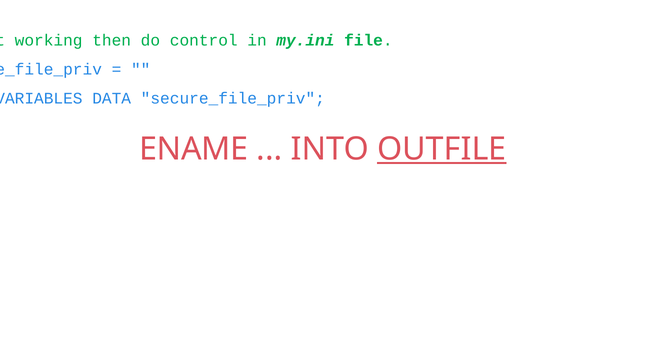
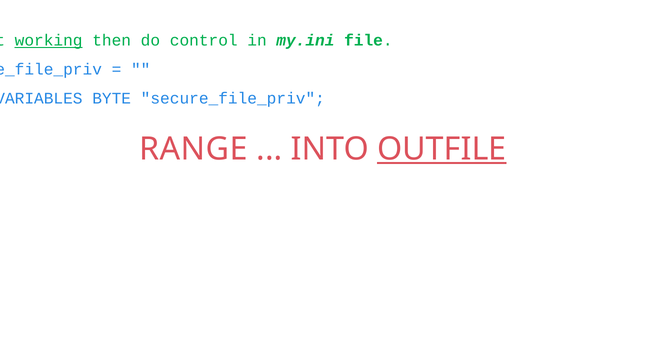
working underline: none -> present (49, 41)
DATA: DATA -> BYTE (112, 99)
ENAME: ENAME -> RANGE (193, 149)
